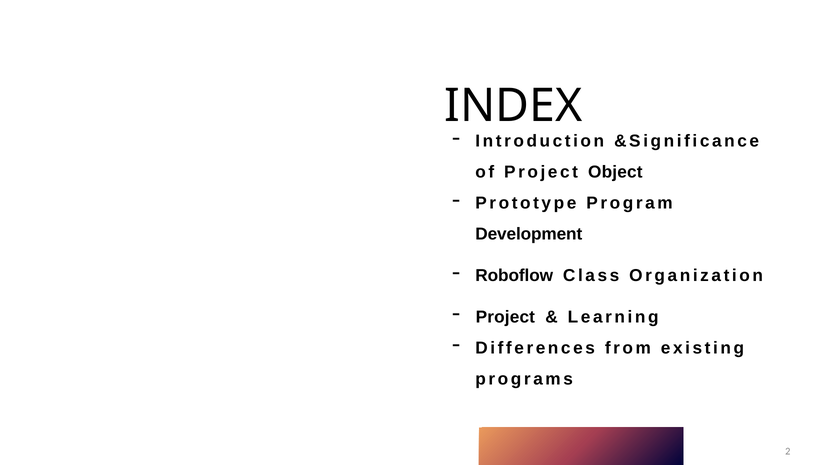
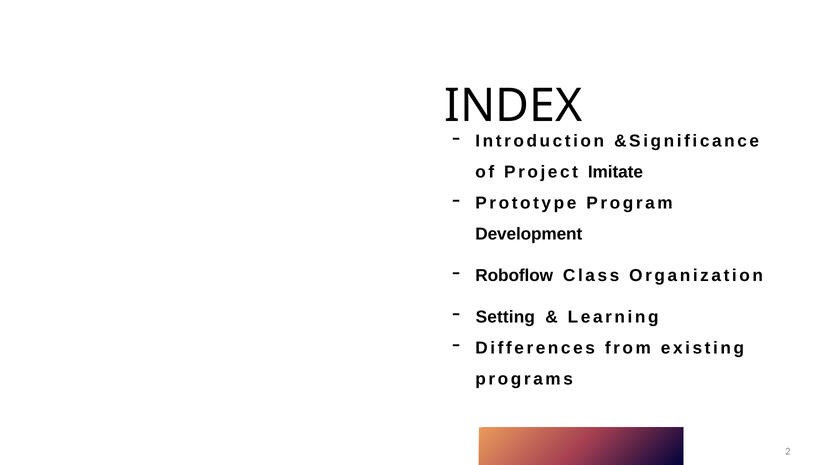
Object: Object -> Imitate (615, 172)
Project: Project -> Setting (505, 317)
